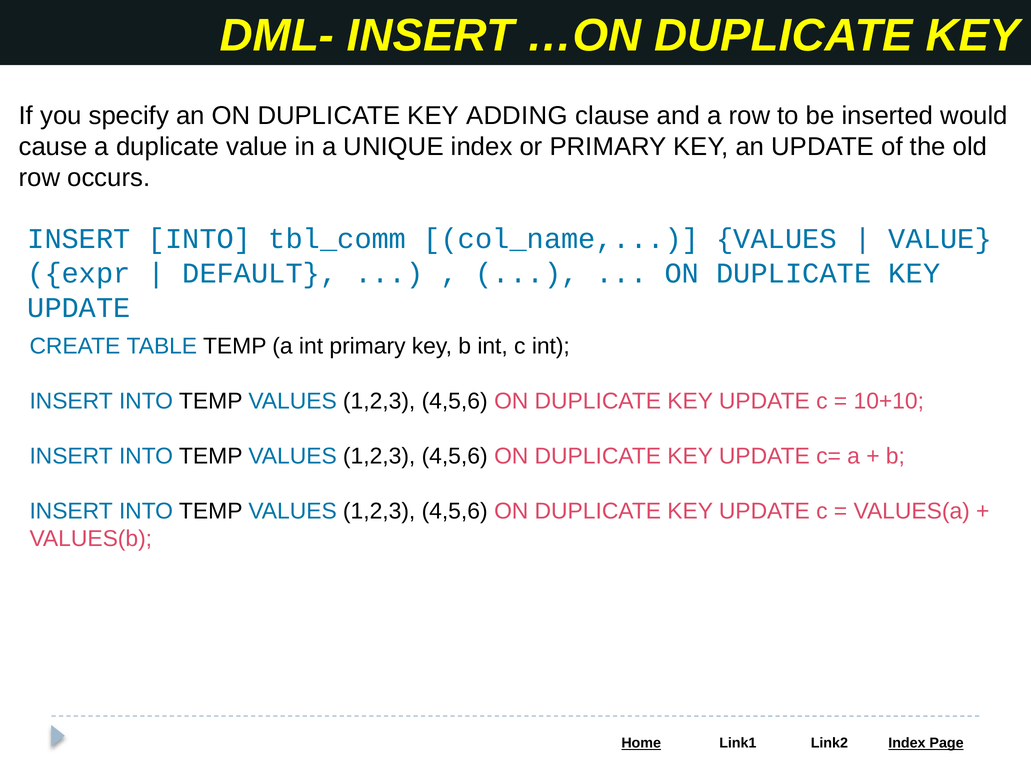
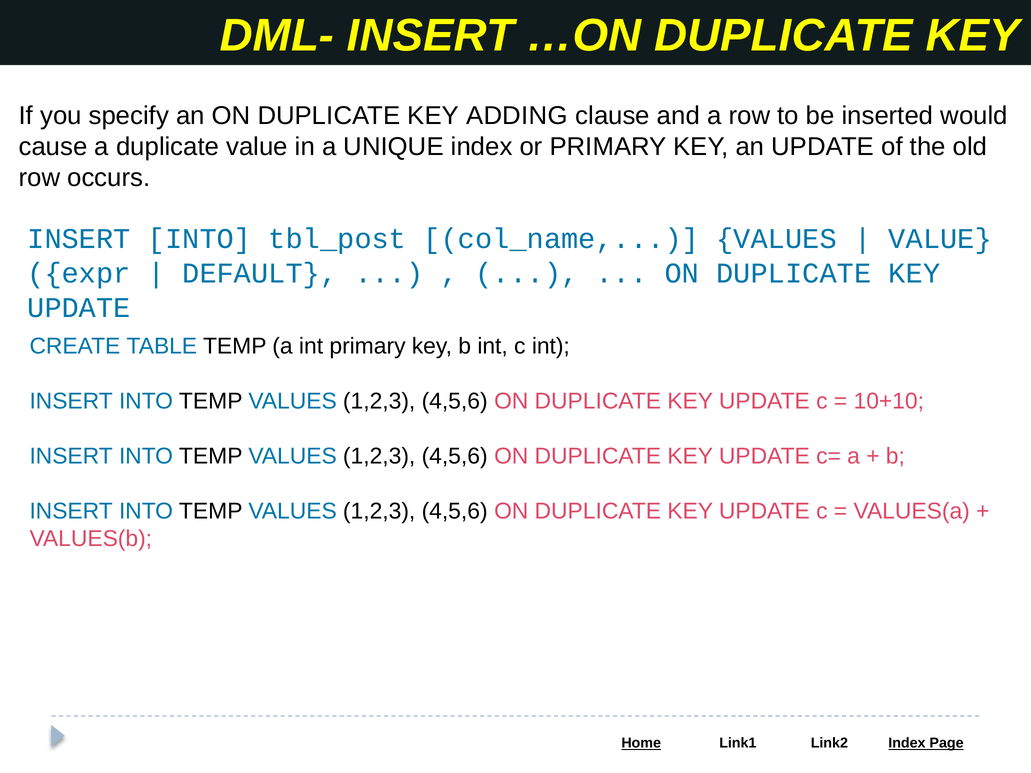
tbl_comm: tbl_comm -> tbl_post (337, 239)
